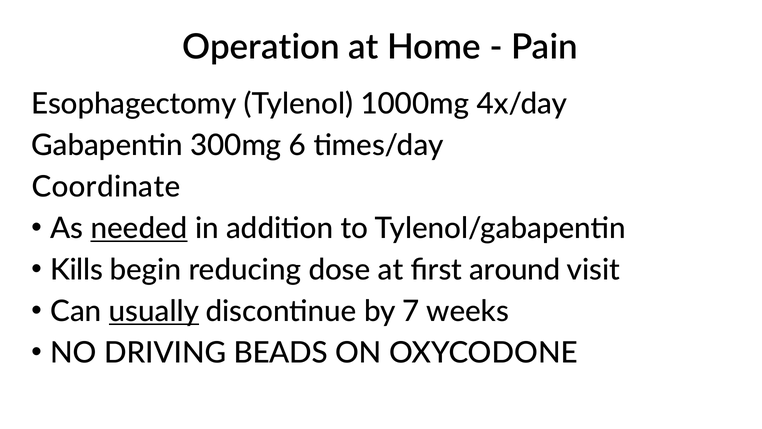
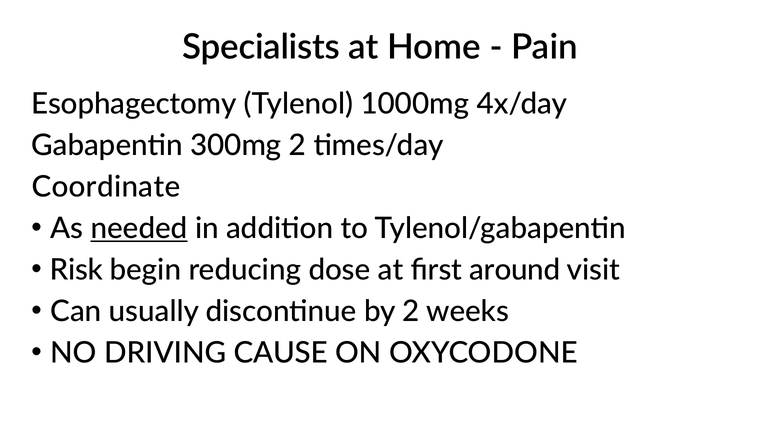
Operation: Operation -> Specialists (261, 47)
300mg 6: 6 -> 2 (298, 145)
Kills: Kills -> Risk (76, 270)
usually underline: present -> none (154, 311)
by 7: 7 -> 2 (411, 311)
BEADS: BEADS -> CAUSE (281, 353)
